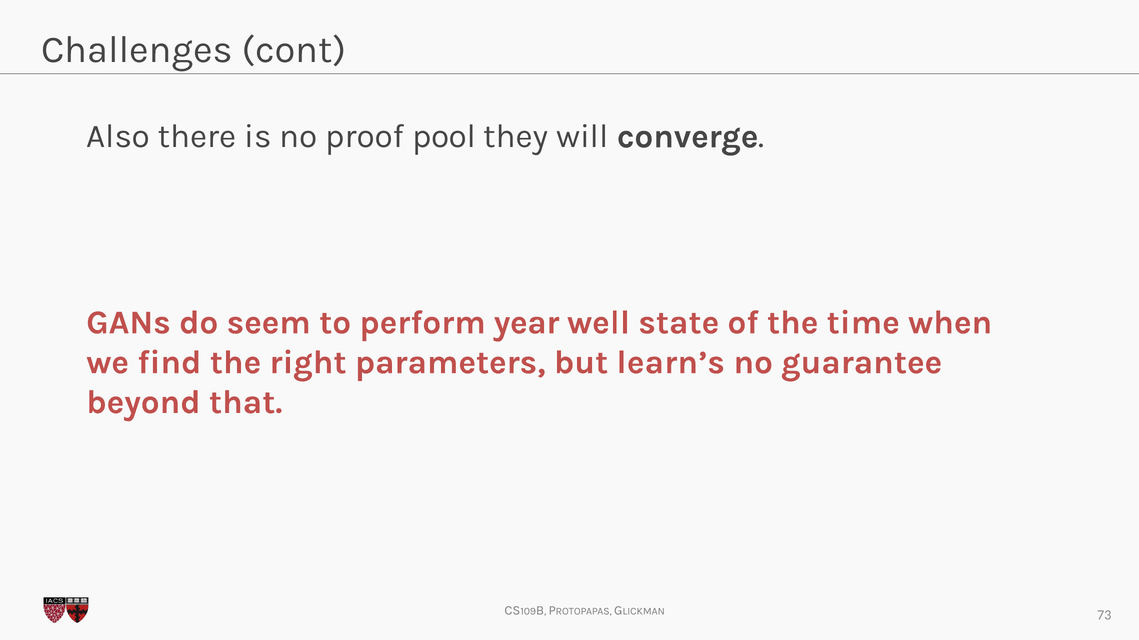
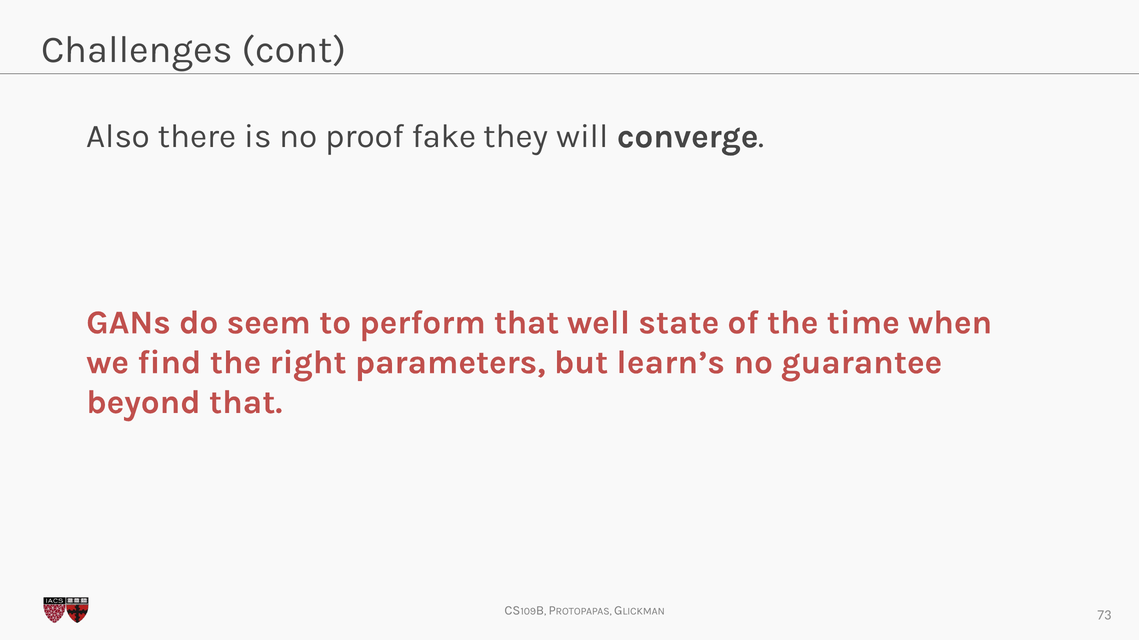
pool: pool -> fake (444, 137)
perform year: year -> that (527, 323)
